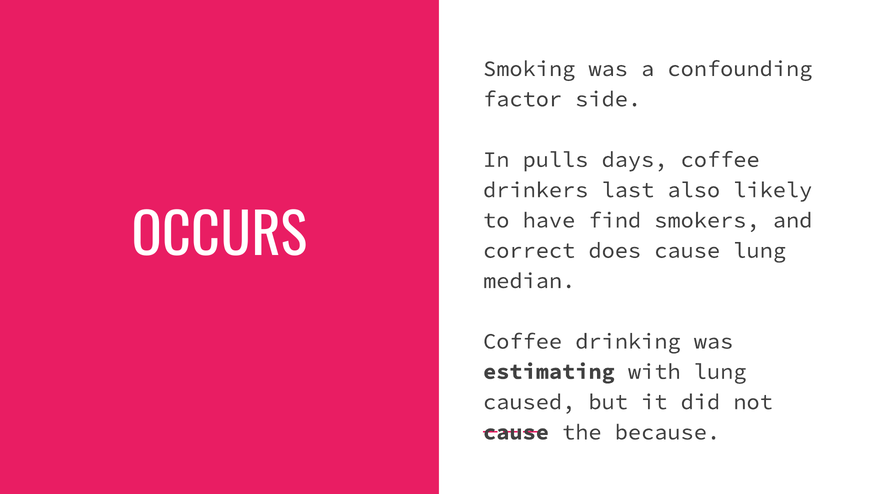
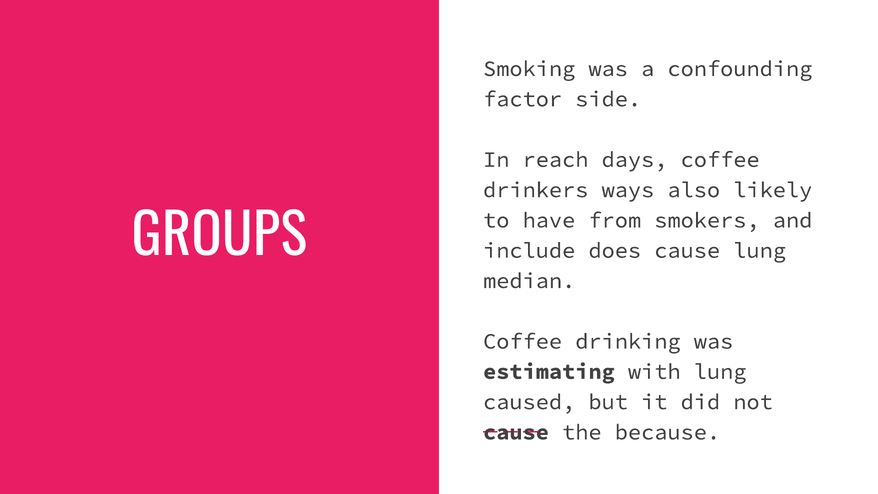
pulls: pulls -> reach (556, 160)
last: last -> ways (628, 190)
find: find -> from (615, 220)
OCCURS: OCCURS -> GROUPS (219, 237)
correct: correct -> include (529, 250)
